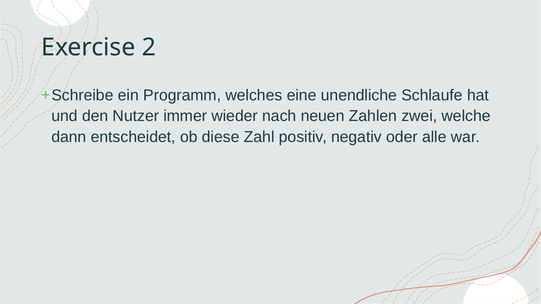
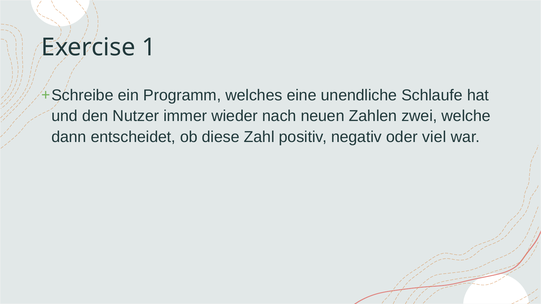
2: 2 -> 1 (149, 47)
alle: alle -> viel (434, 137)
